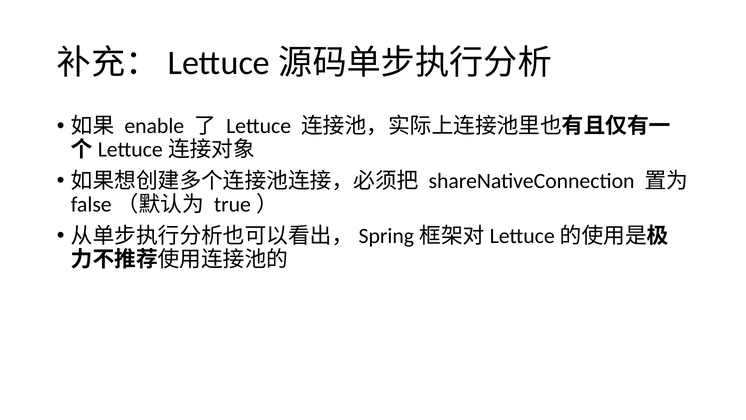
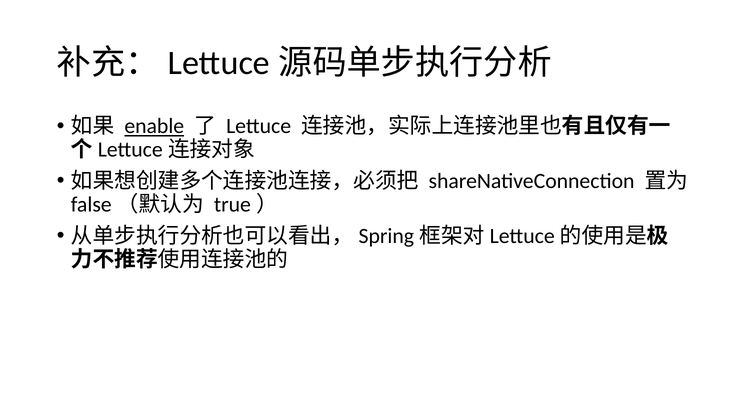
enable underline: none -> present (154, 126)
